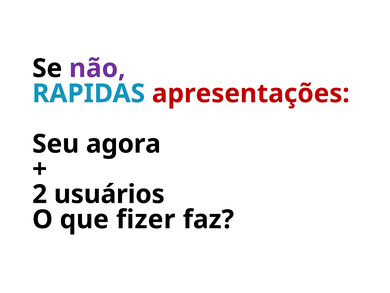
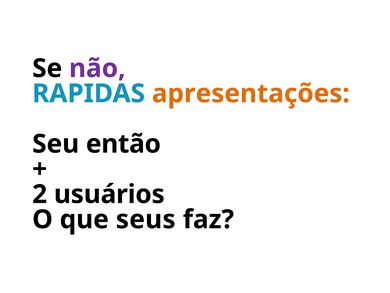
apresentações colour: red -> orange (251, 93)
agora: agora -> então (123, 144)
fizer: fizer -> seus (146, 219)
